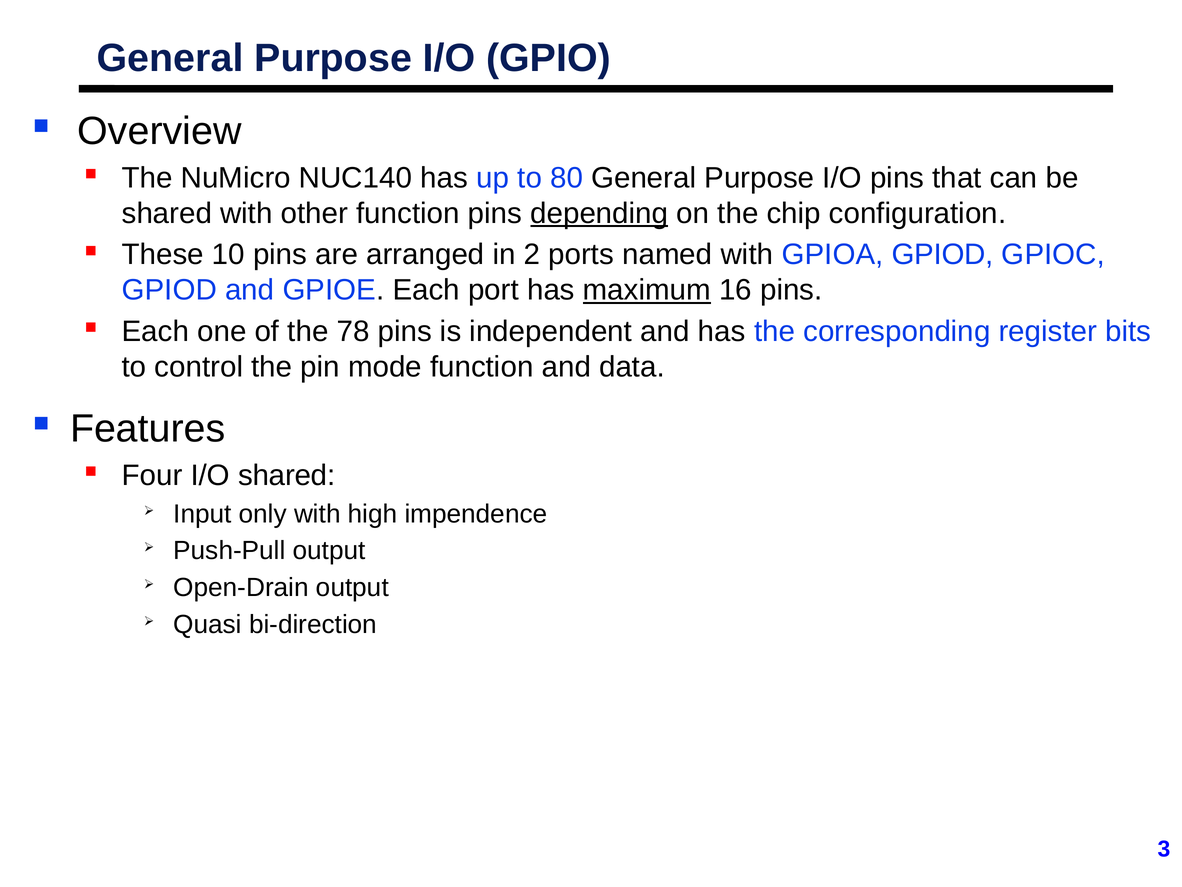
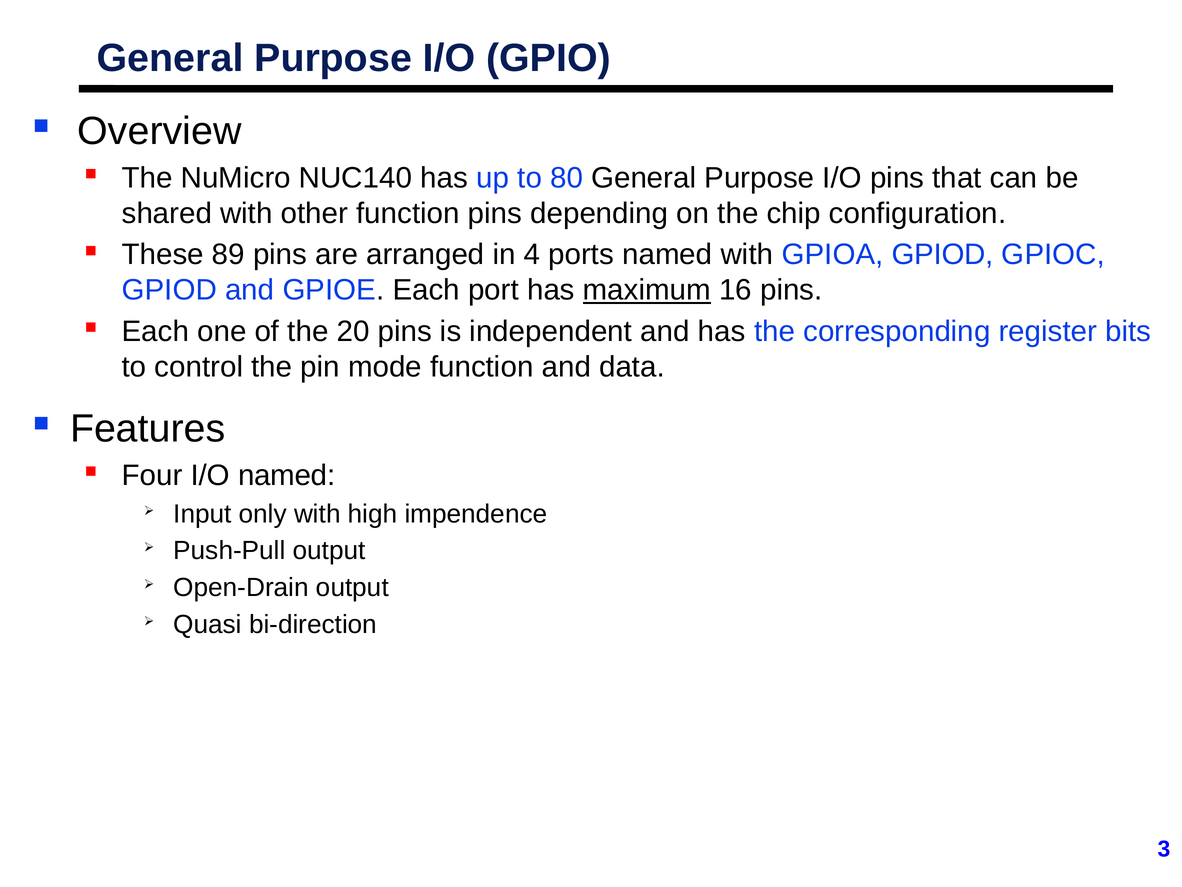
depending underline: present -> none (599, 213)
10: 10 -> 89 (228, 255)
2: 2 -> 4 (532, 255)
78: 78 -> 20 (353, 331)
I/O shared: shared -> named (287, 475)
